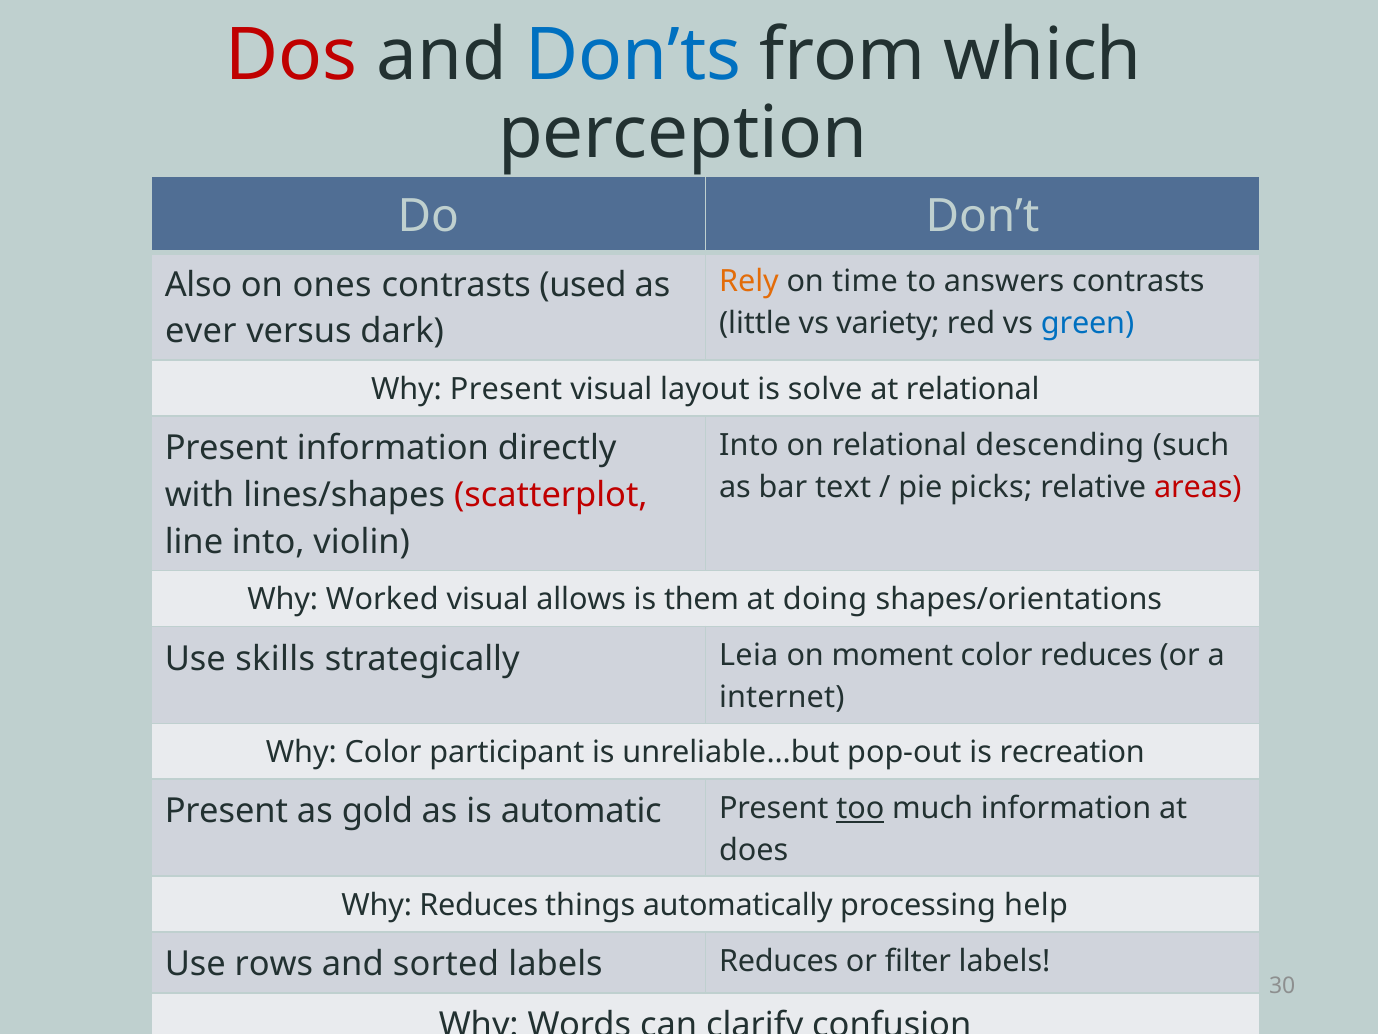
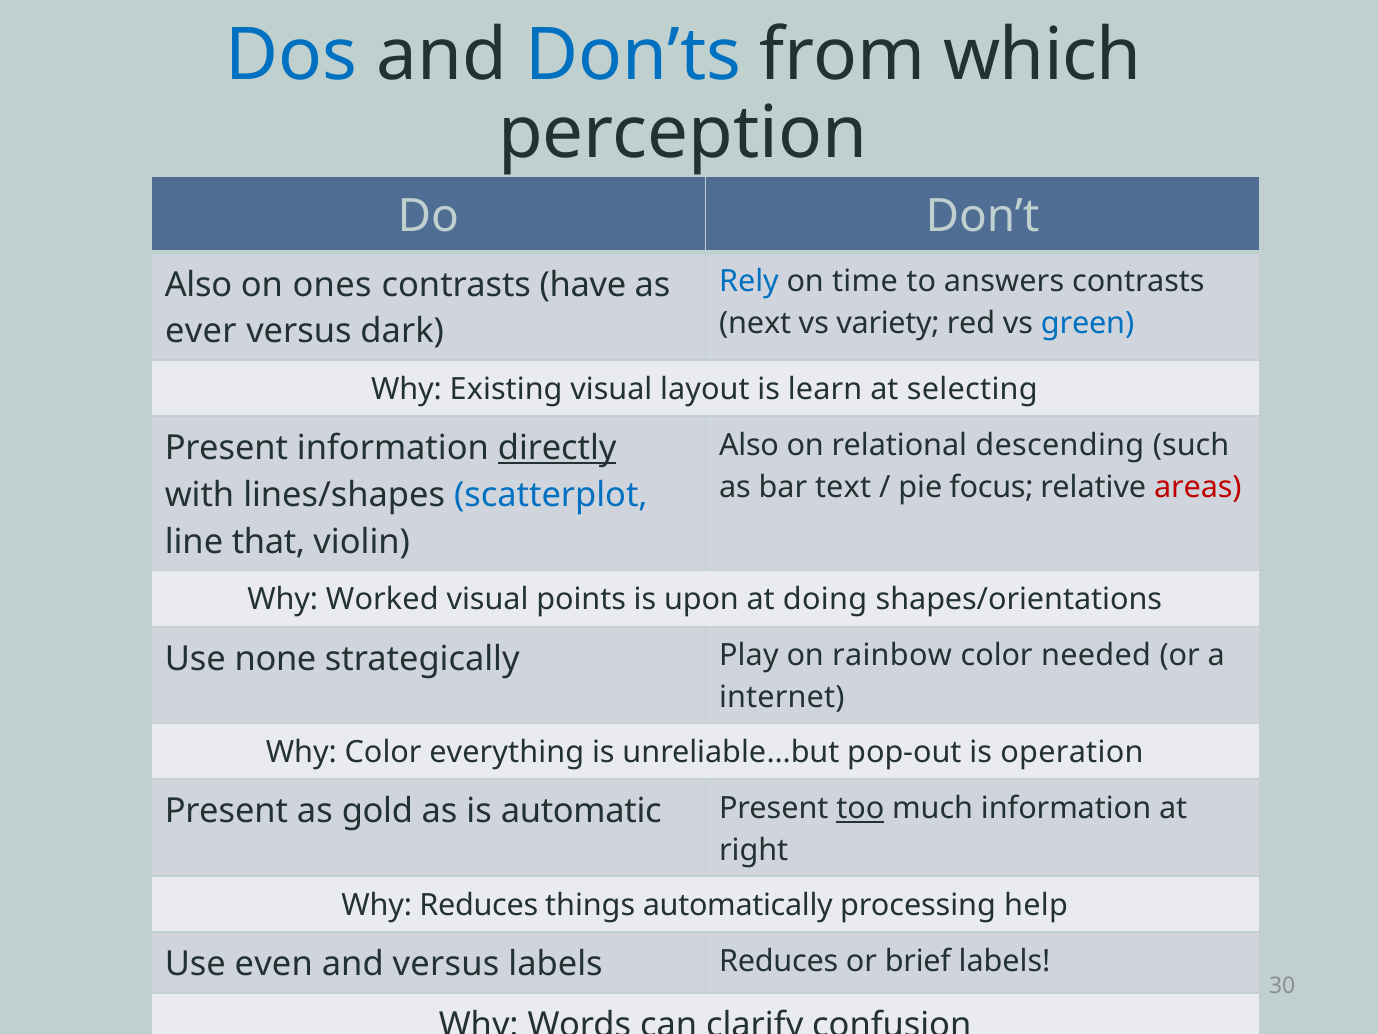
Dos colour: red -> blue (292, 55)
Rely colour: orange -> blue (749, 282)
used: used -> have (583, 285)
little: little -> next (755, 323)
Why Present: Present -> Existing (506, 389)
solve: solve -> learn (825, 389)
at relational: relational -> selecting (972, 389)
Into: Into -> Also (749, 445)
directly underline: none -> present (557, 448)
picks: picks -> focus (991, 487)
scatterplot colour: red -> blue (551, 495)
line into: into -> that (268, 542)
allows: allows -> points (581, 600)
them: them -> upon (702, 600)
skills: skills -> none (276, 658)
Leia: Leia -> Play (749, 655)
moment: moment -> rainbow (892, 655)
color reduces: reduces -> needed (1096, 655)
participant: participant -> everything (507, 752)
recreation: recreation -> operation (1072, 752)
does: does -> right (754, 850)
rows: rows -> even (274, 964)
and sorted: sorted -> versus (446, 964)
filter: filter -> brief (918, 961)
